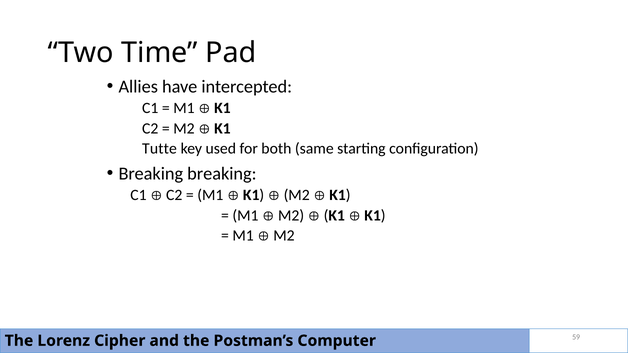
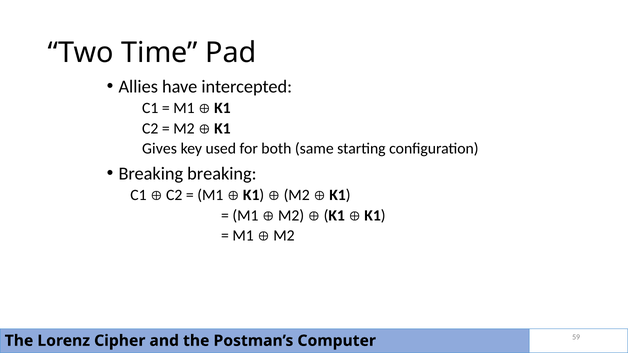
Tutte: Tutte -> Gives (160, 149)
